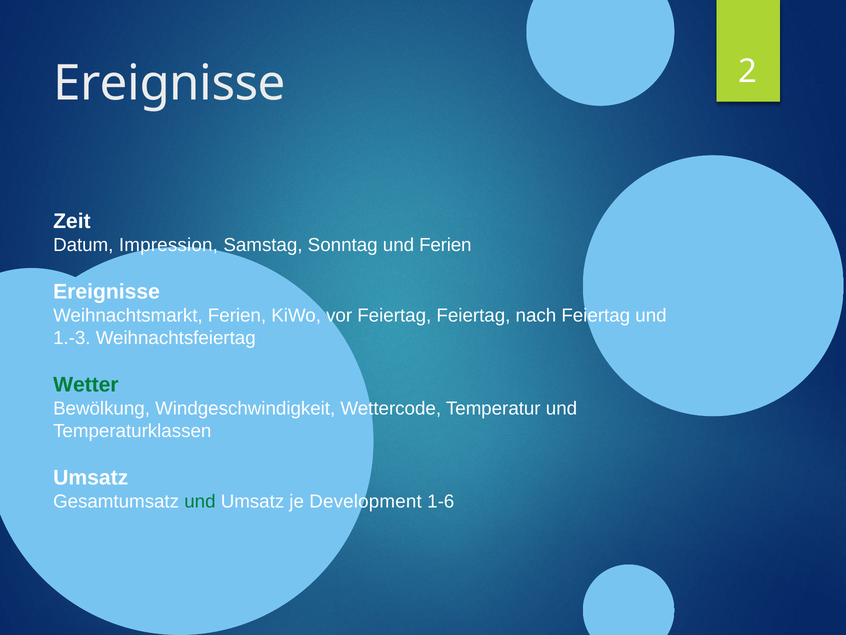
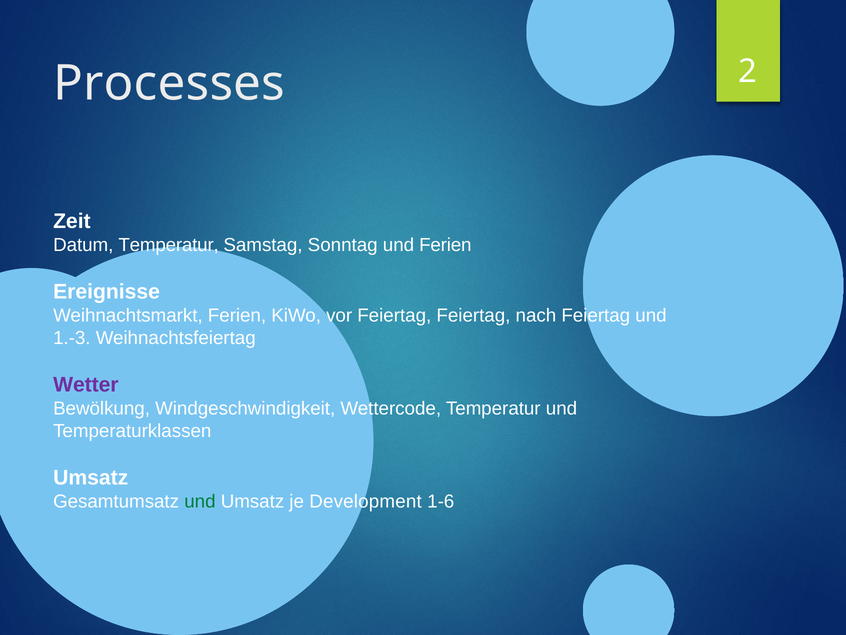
Ereignisse: Ereignisse -> Processes (169, 83)
Datum Impression: Impression -> Temperatur (169, 245)
Wetter colour: green -> purple (86, 385)
